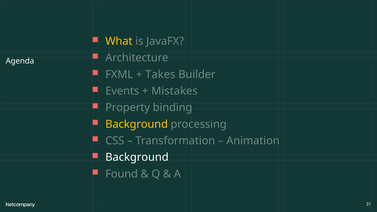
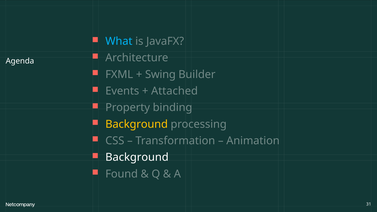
What colour: yellow -> light blue (119, 41)
Takes: Takes -> Swing (160, 74)
Mistakes: Mistakes -> Attached (175, 91)
